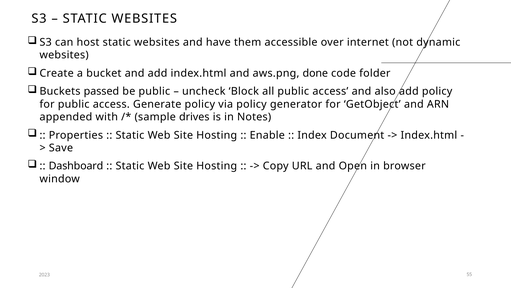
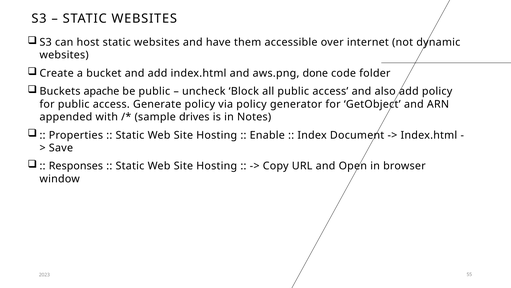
passed: passed -> apache (101, 91)
Dashboard: Dashboard -> Responses (76, 166)
